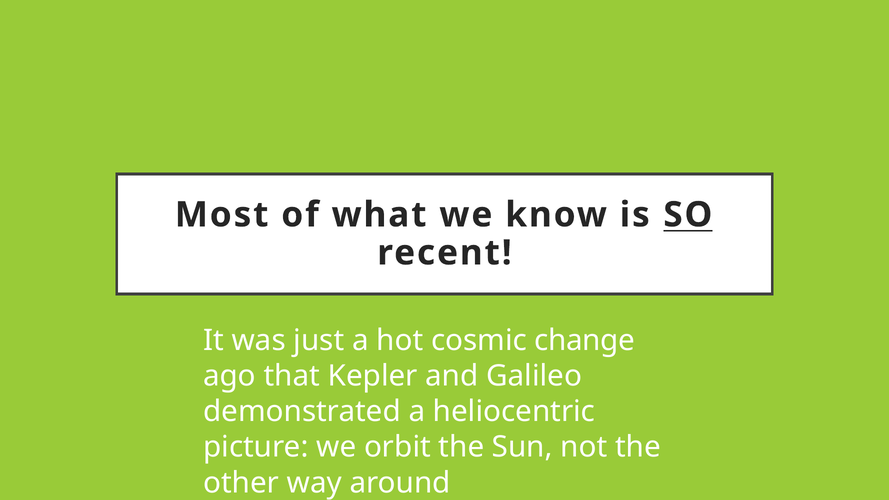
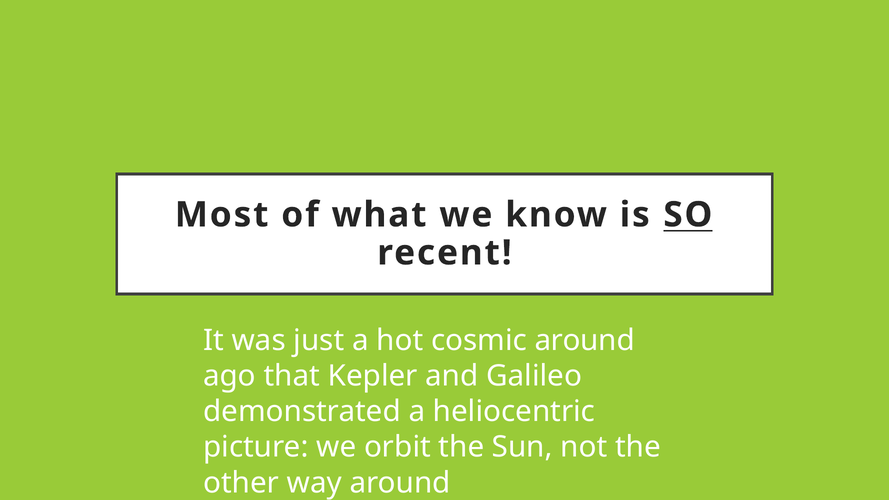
cosmic change: change -> around (585, 341)
